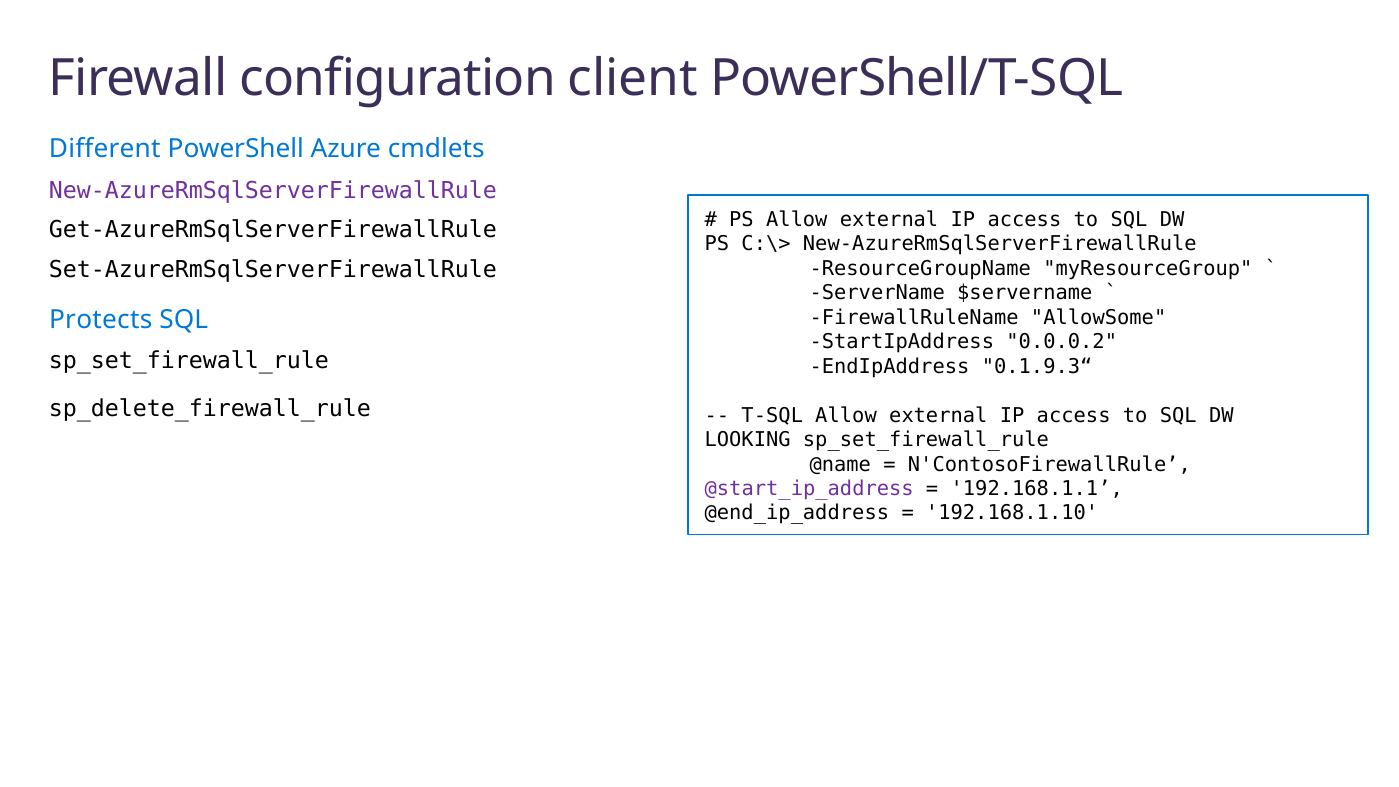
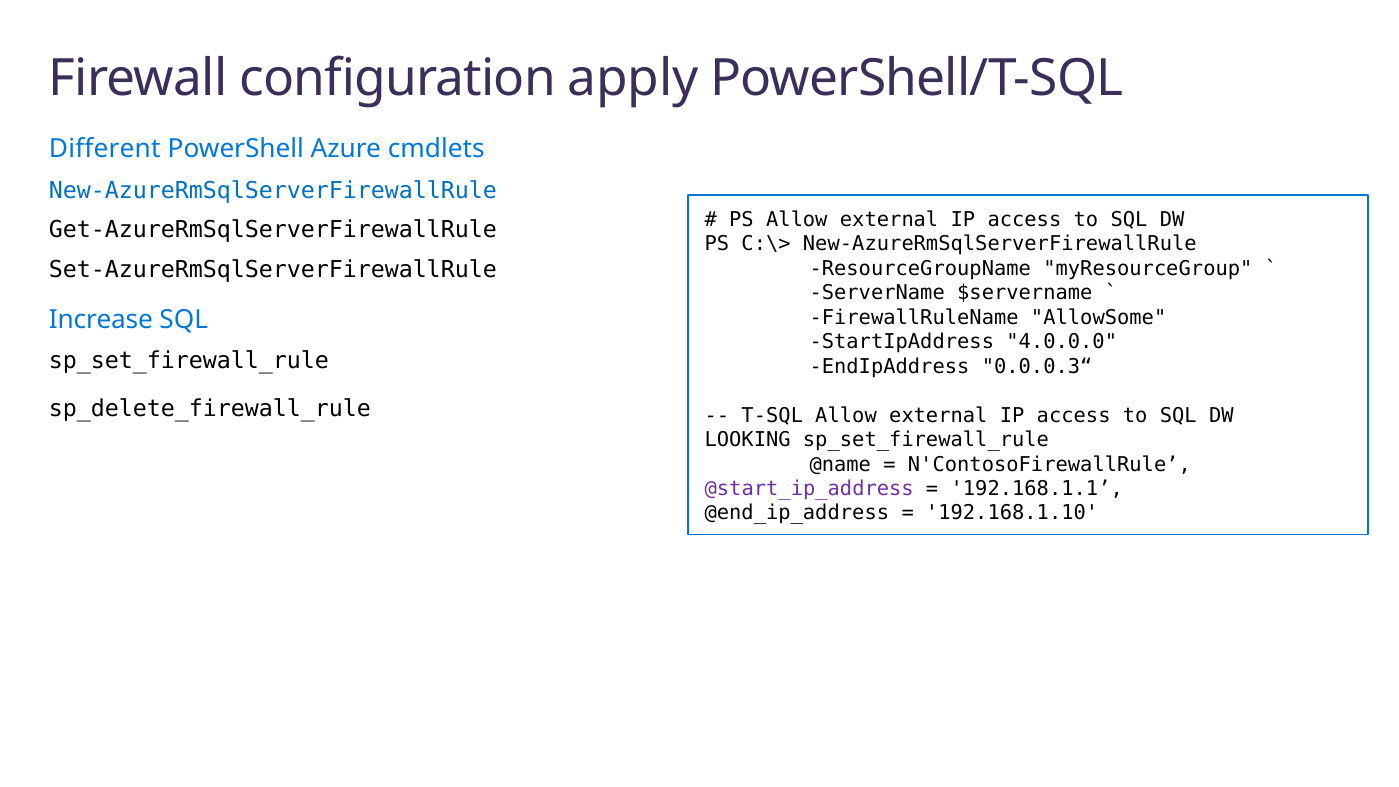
client: client -> apply (633, 79)
New-AzureRmSqlServerFirewallRule colour: purple -> blue (273, 190)
Protects: Protects -> Increase (101, 320)
0.0.0.2: 0.0.0.2 -> 4.0.0.0 (1062, 342)
0.1.9.3“: 0.1.9.3“ -> 0.0.0.3“ (1037, 366)
